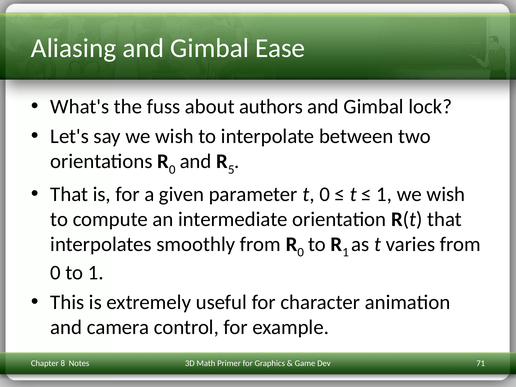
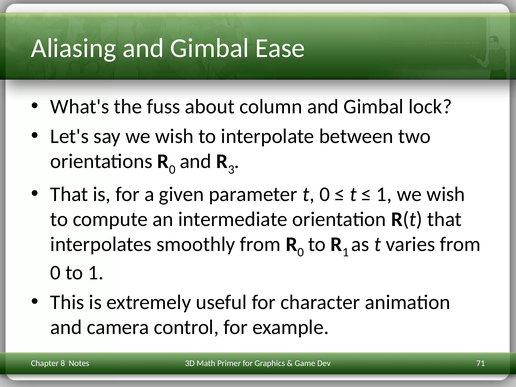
authors: authors -> column (271, 107)
5: 5 -> 3 (231, 169)
